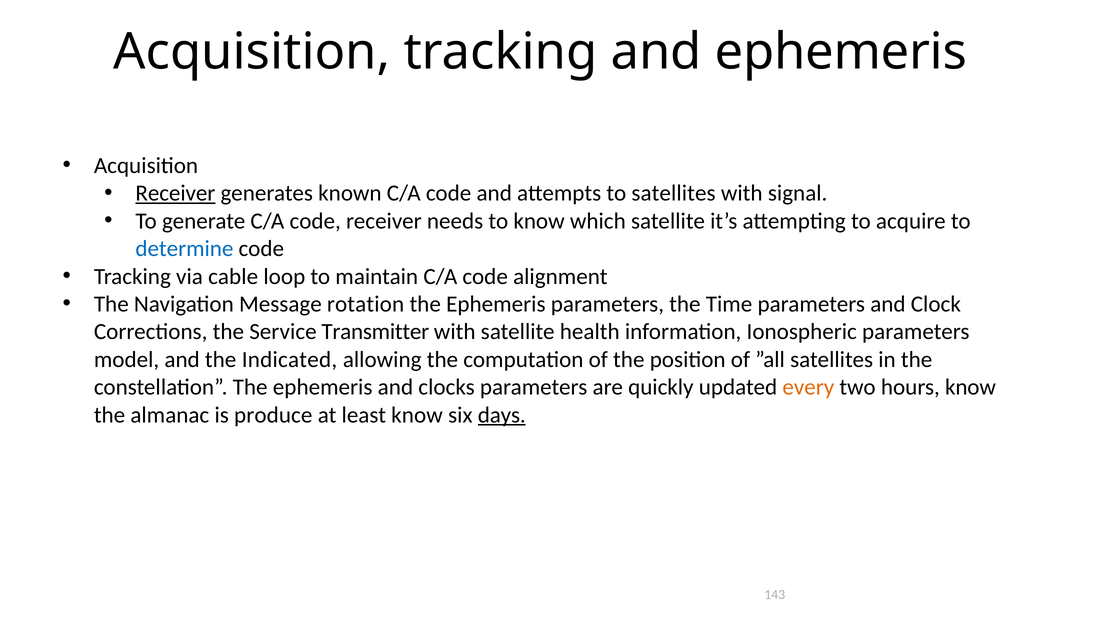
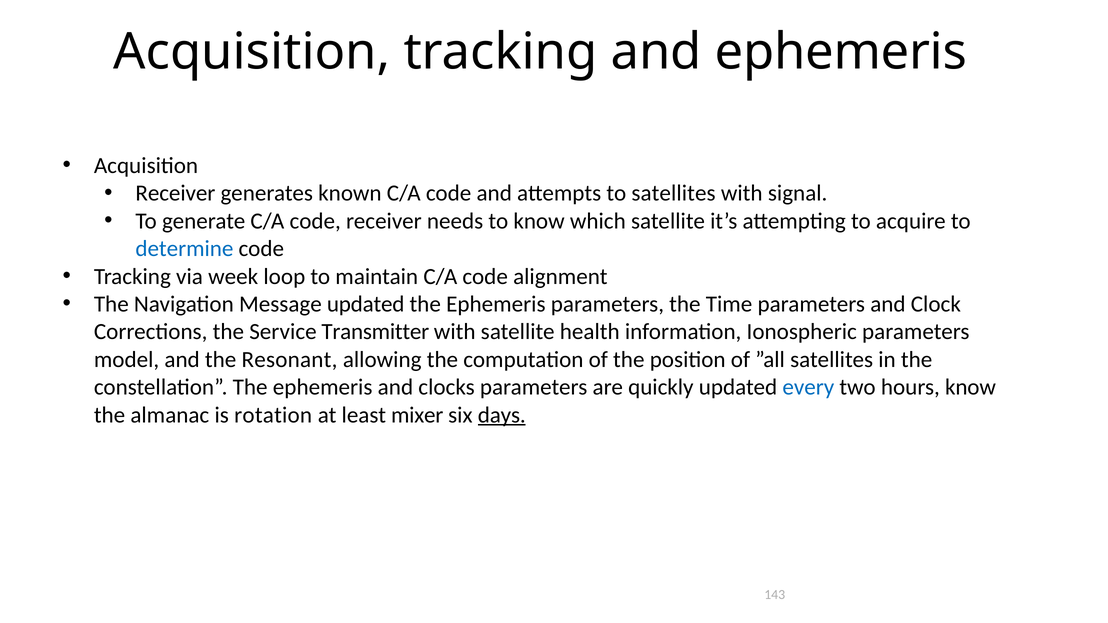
Receiver underline: present -> none (175, 193)
cable: cable -> week (233, 277)
Message rotation: rotation -> updated (366, 304)
Indicated: Indicated -> Resonant (289, 360)
every colour: orange -> blue (808, 387)
produce: produce -> rotation (273, 415)
least know: know -> mixer (417, 415)
